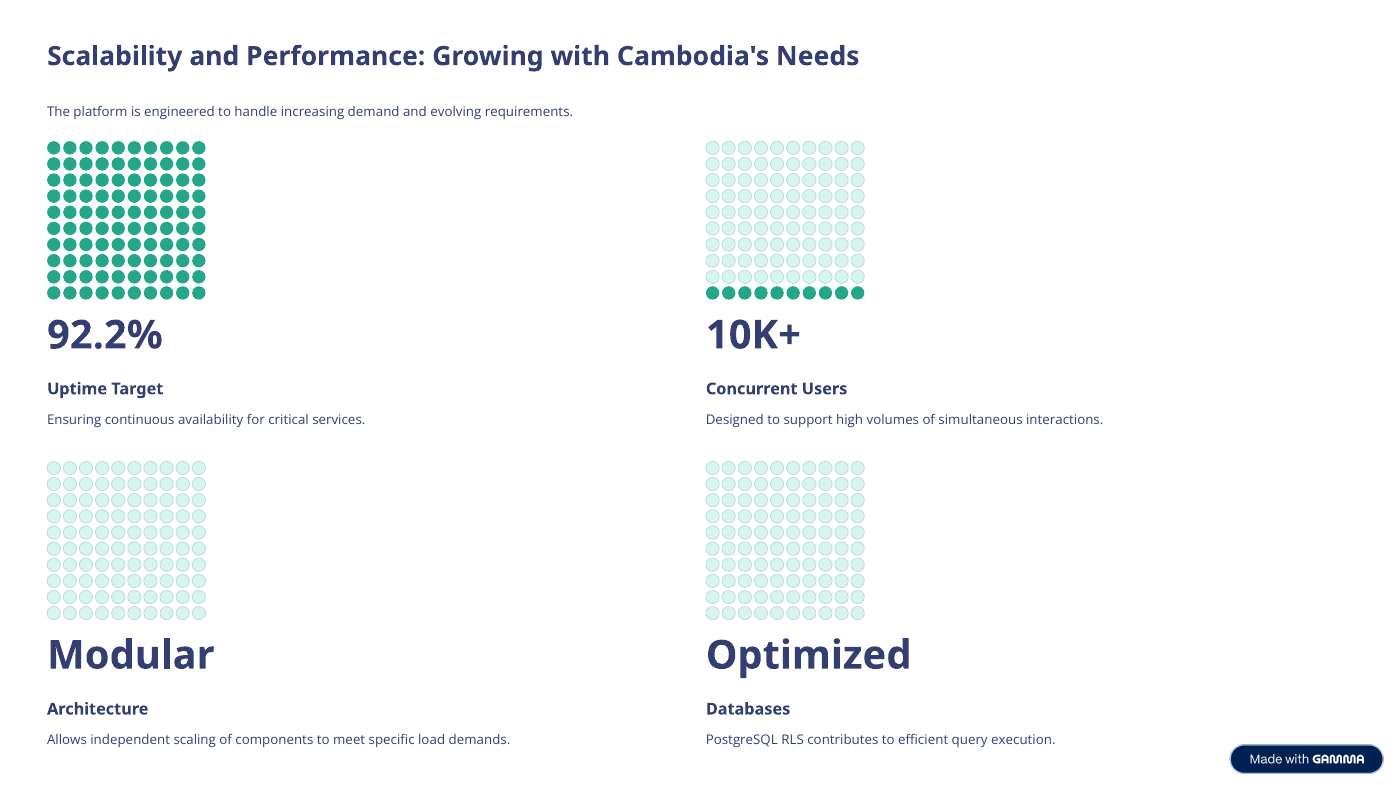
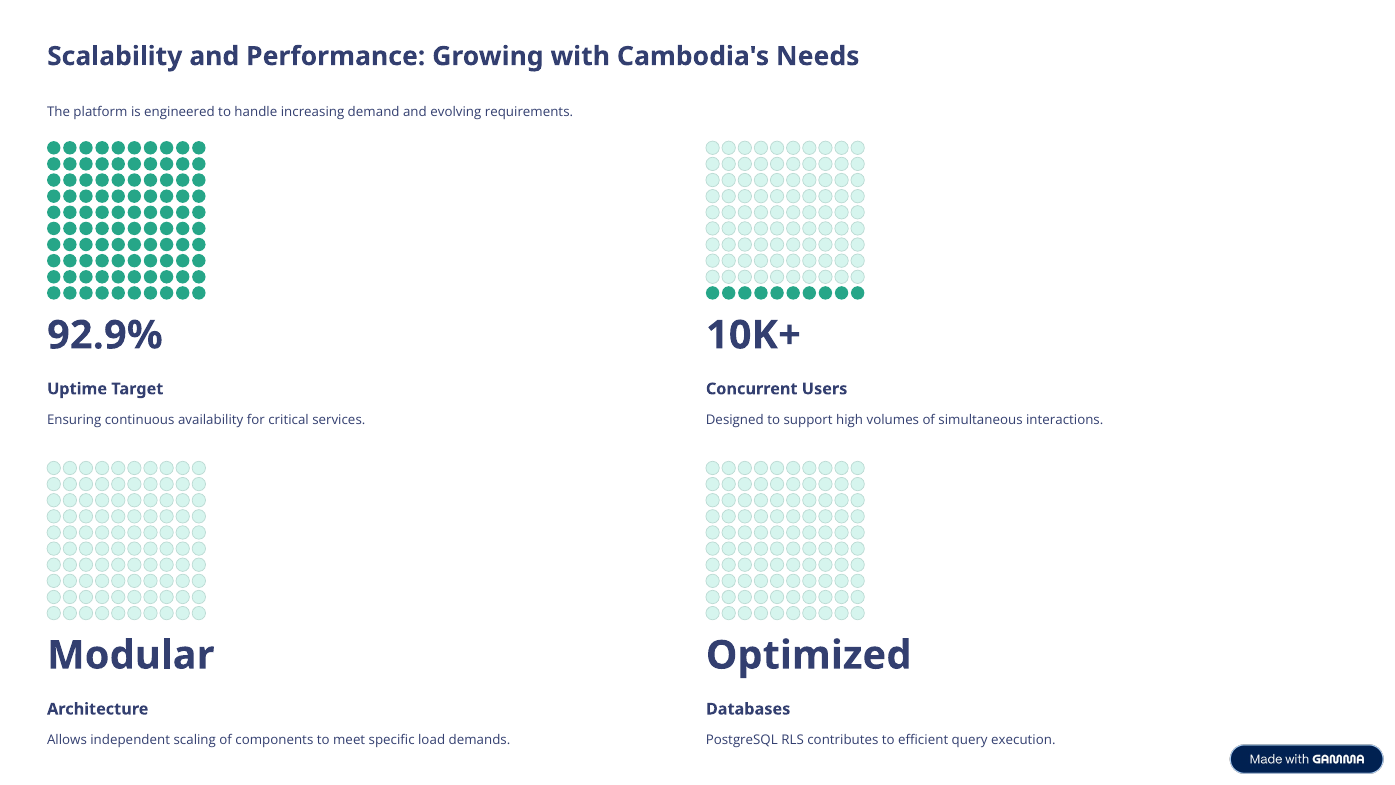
92.2%: 92.2% -> 92.9% (105, 335)
